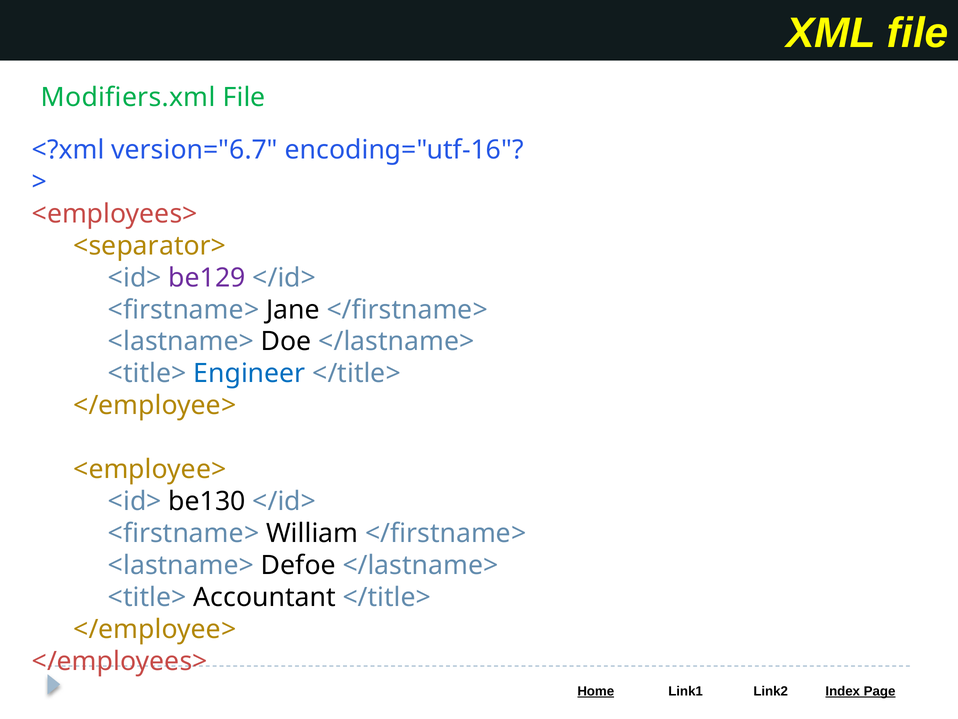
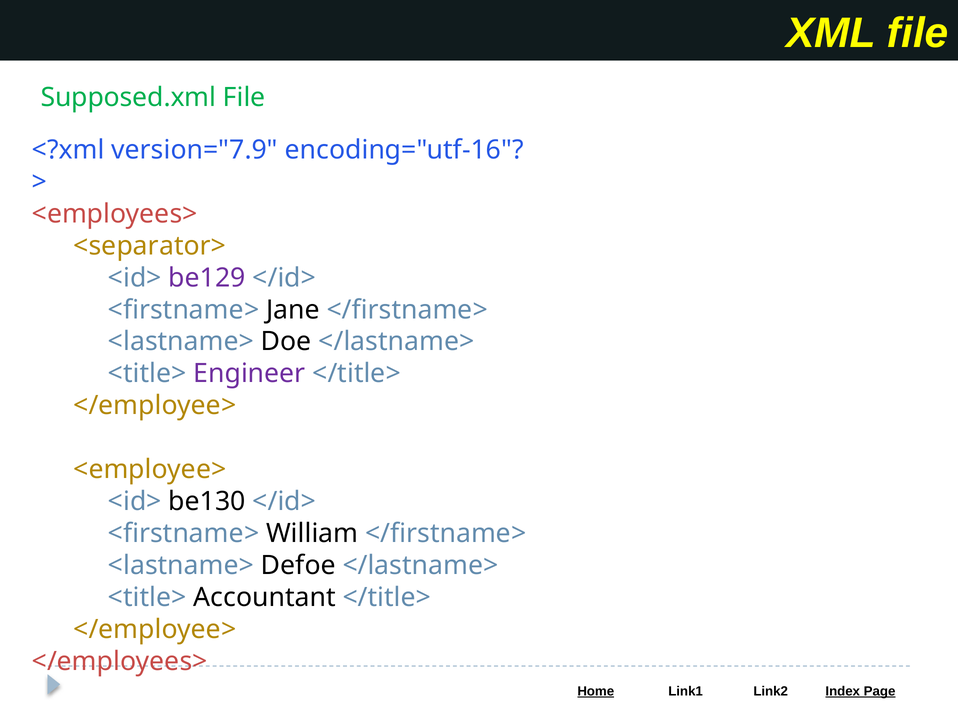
Modifiers.xml: Modifiers.xml -> Supposed.xml (128, 97)
version="6.7: version="6.7 -> version="7.9 (195, 150)
Engineer colour: blue -> purple (249, 373)
